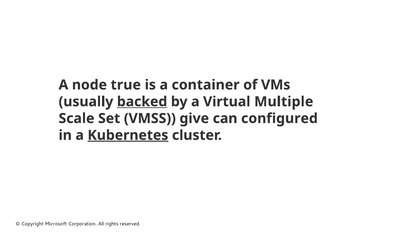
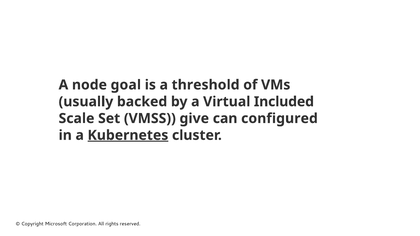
true: true -> goal (126, 85)
container: container -> threshold (206, 85)
backed underline: present -> none (142, 102)
Multiple: Multiple -> Included (284, 102)
